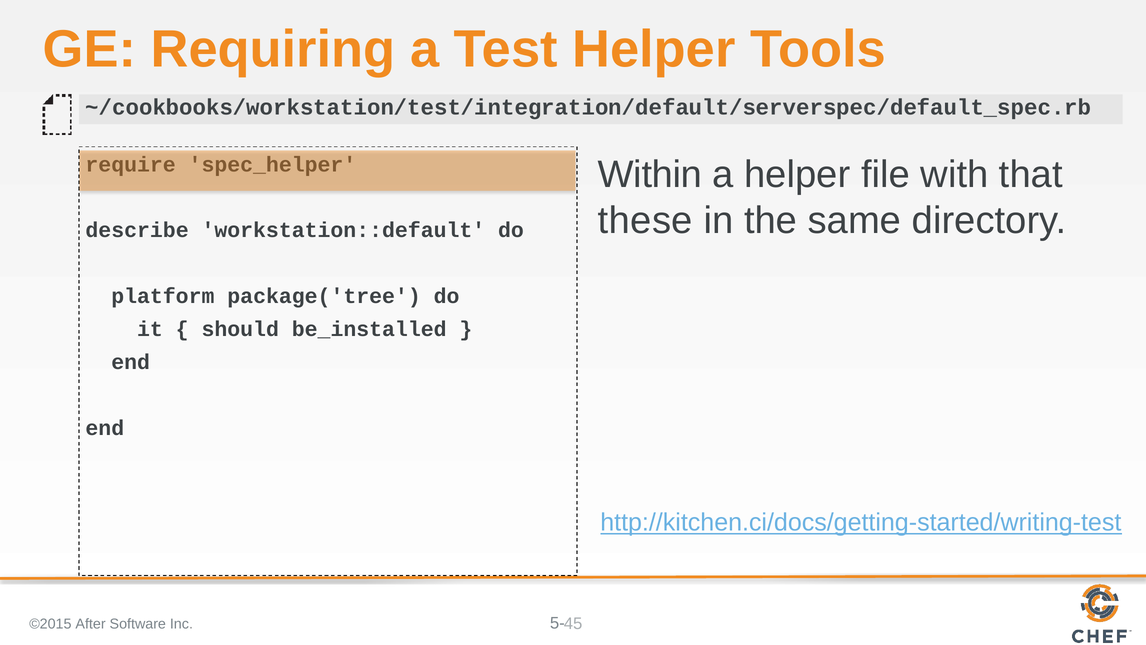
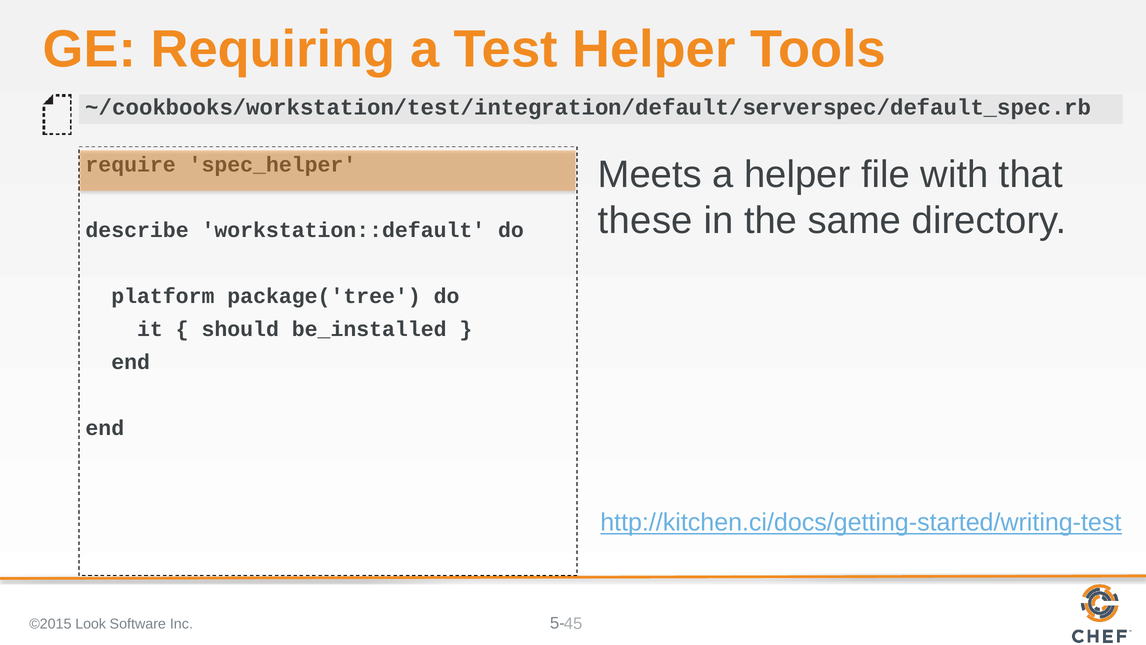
Within: Within -> Meets (650, 175)
After: After -> Look (91, 624)
